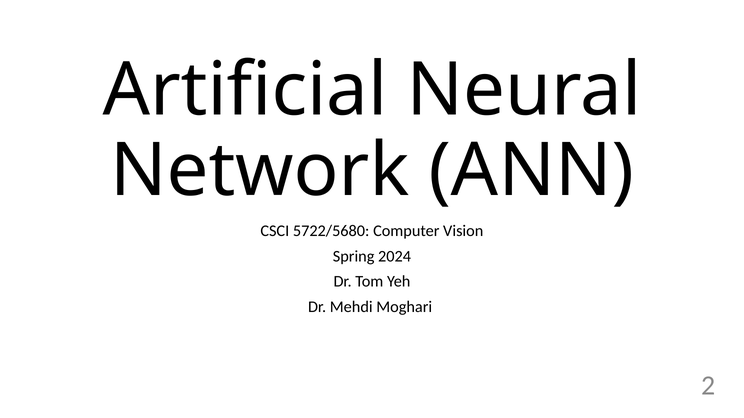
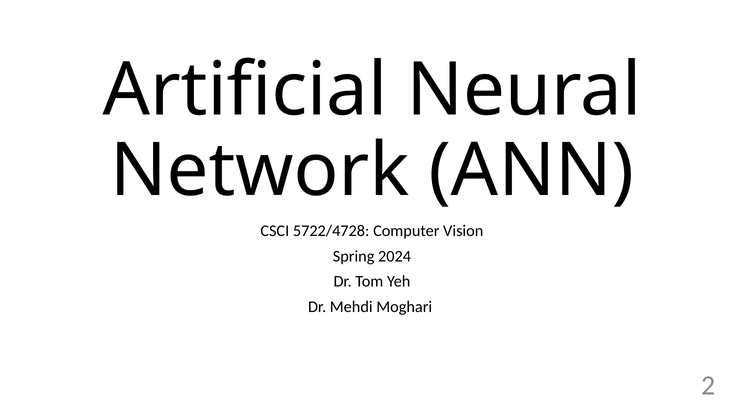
5722/5680: 5722/5680 -> 5722/4728 (331, 231)
